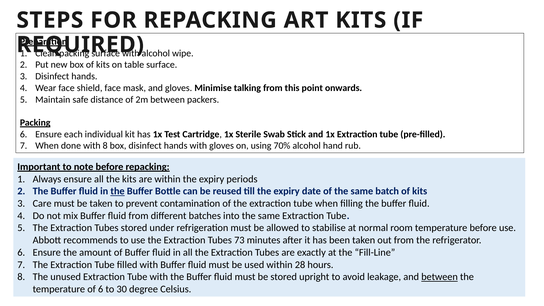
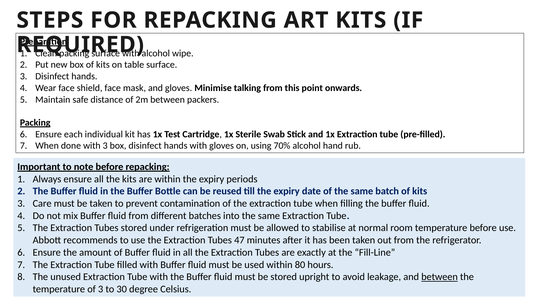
with 8: 8 -> 3 (105, 146)
the underline: present -> none (118, 191)
73: 73 -> 47 (239, 240)
28: 28 -> 80 (300, 265)
of 6: 6 -> 3 (101, 289)
